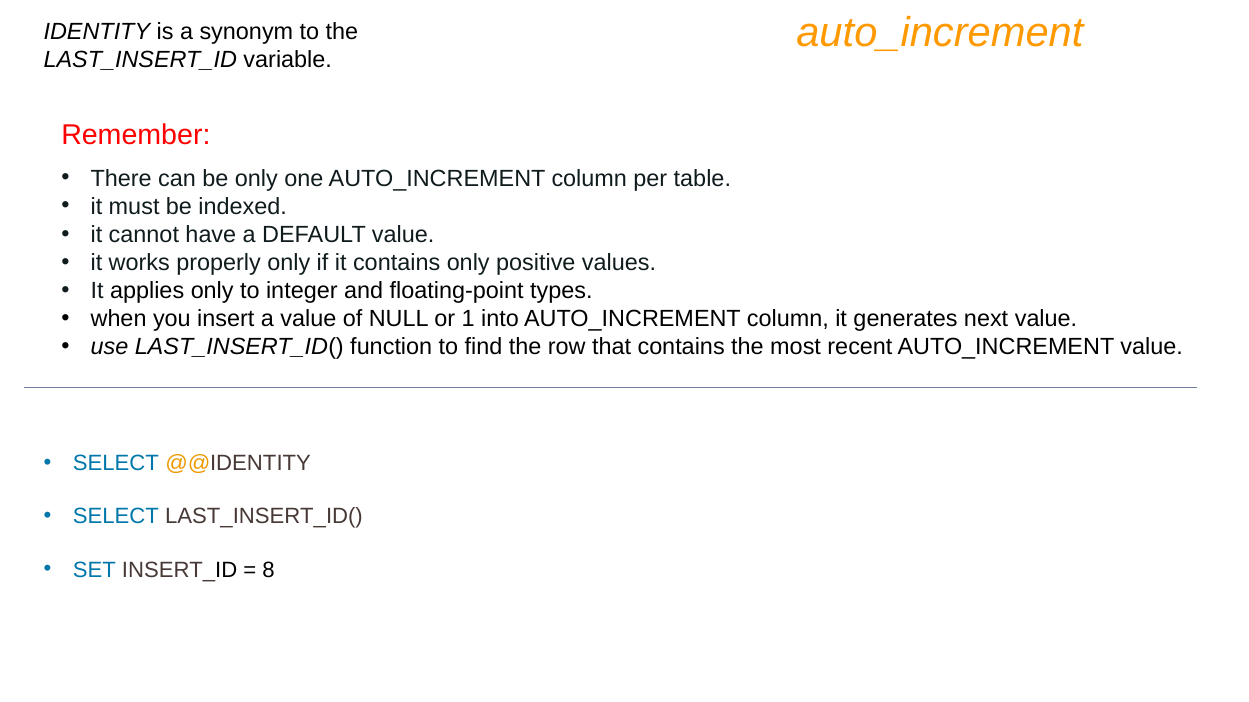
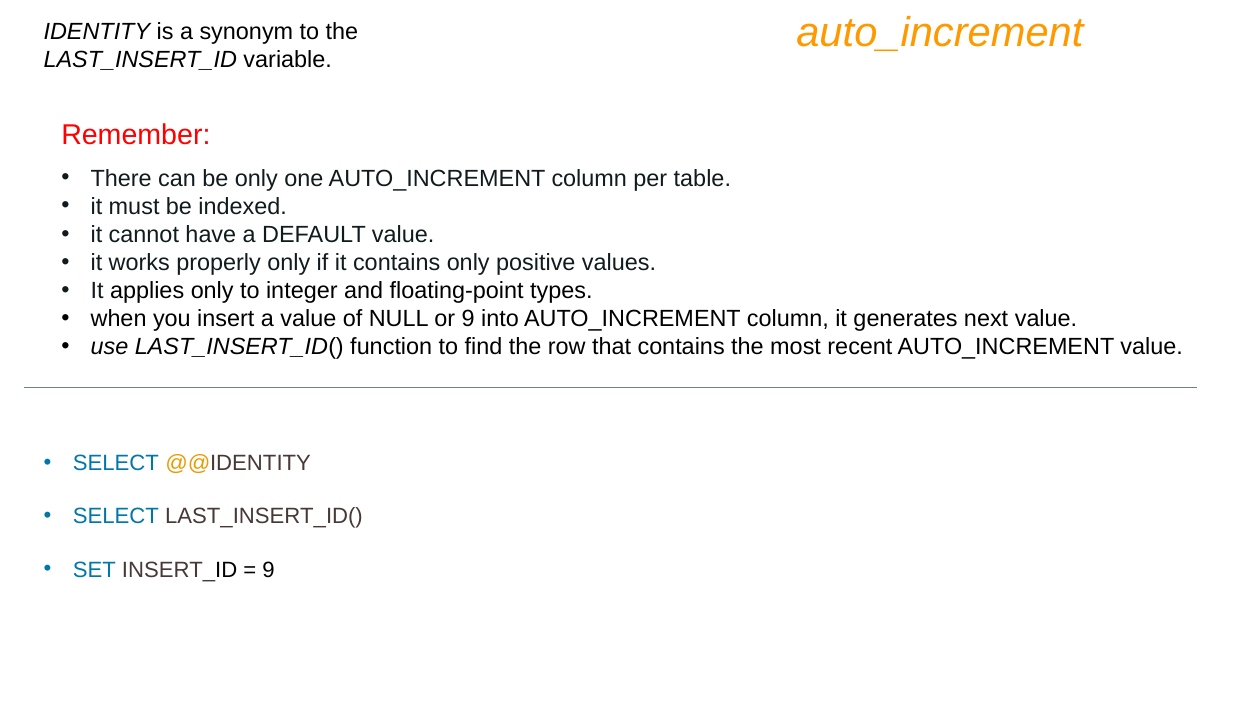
or 1: 1 -> 9 (468, 319)
8: 8 -> 9 (269, 570)
